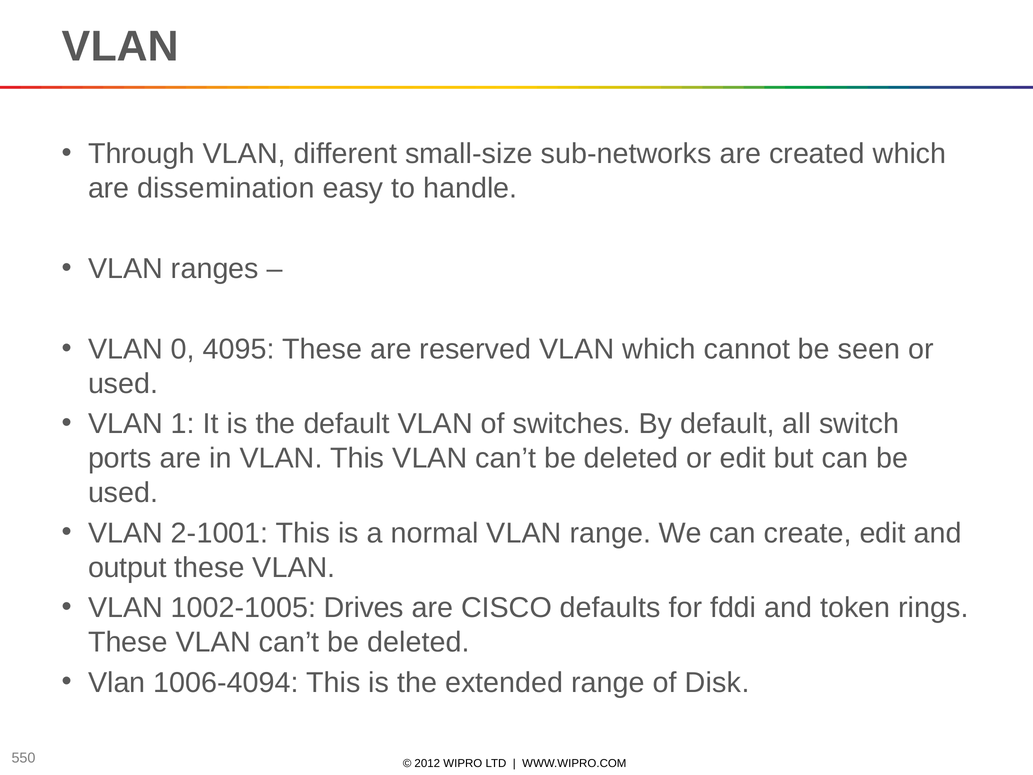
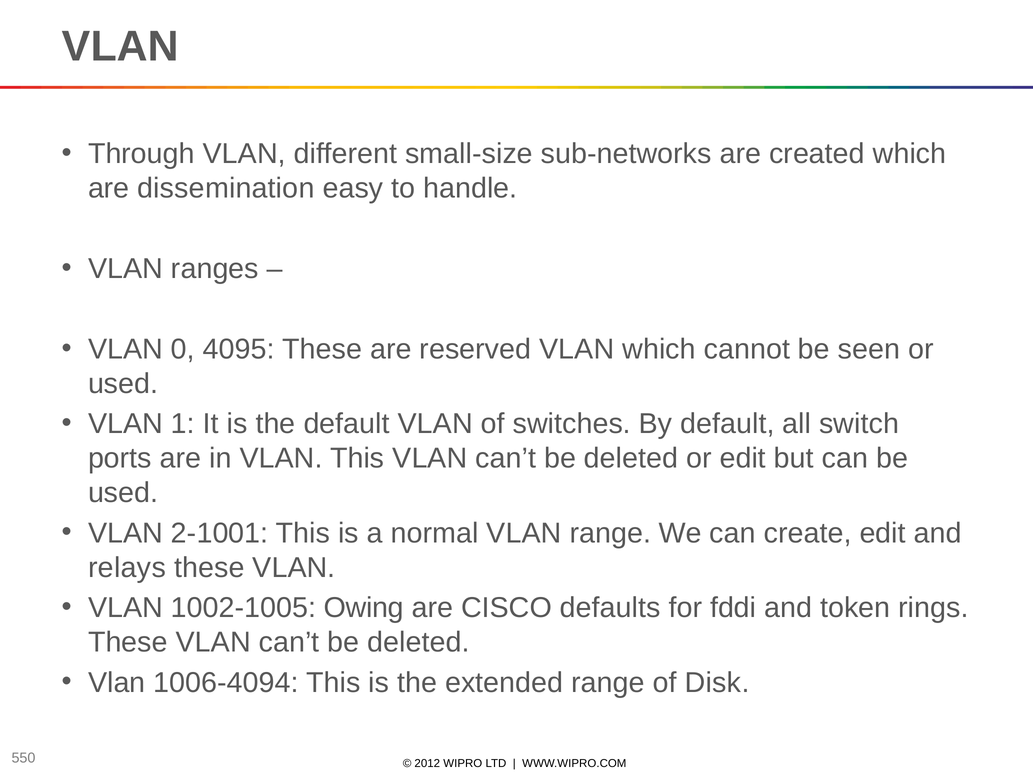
output: output -> relays (127, 567)
Drives: Drives -> Owing (364, 608)
